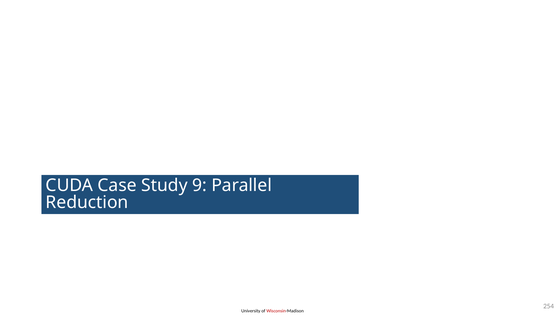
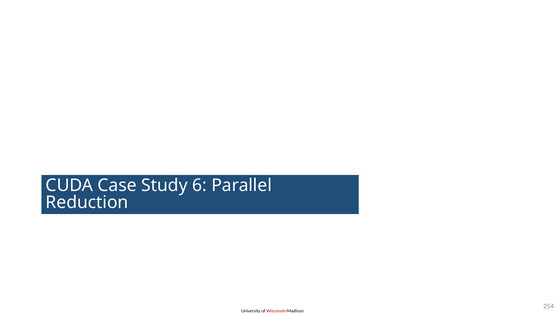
9: 9 -> 6 (200, 185)
